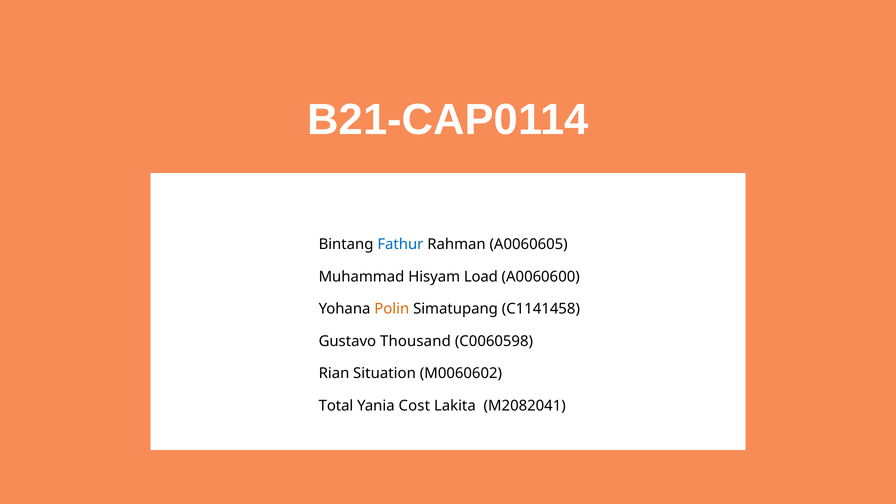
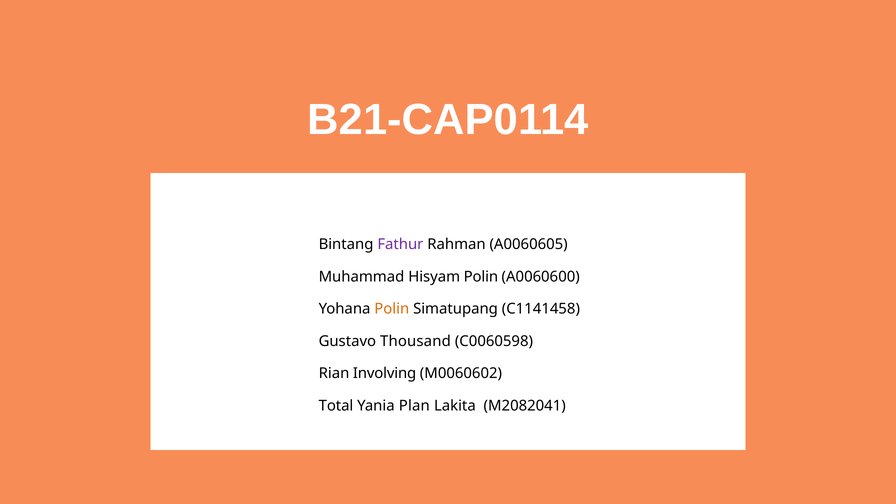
Fathur colour: blue -> purple (400, 245)
Hisyam Load: Load -> Polin (481, 277)
Situation: Situation -> Involving (385, 374)
Cost: Cost -> Plan (414, 406)
